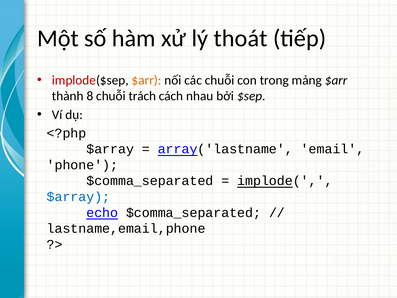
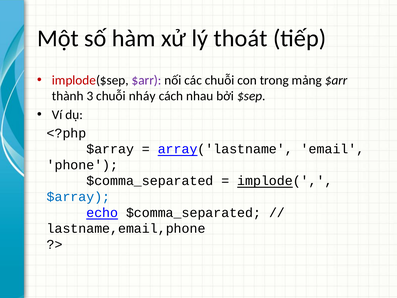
$arr colour: orange -> purple (147, 80)
8: 8 -> 3 (90, 96)
trách: trách -> nháy (142, 96)
